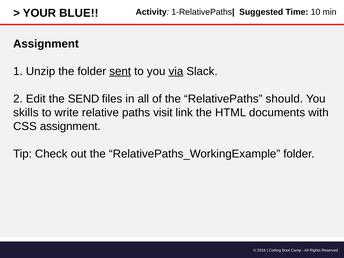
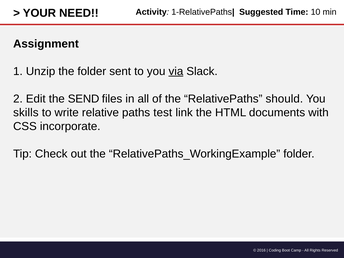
BLUE: BLUE -> NEED (79, 13)
sent underline: present -> none (120, 71)
visit: visit -> test (163, 113)
CSS assignment: assignment -> incorporate (70, 126)
